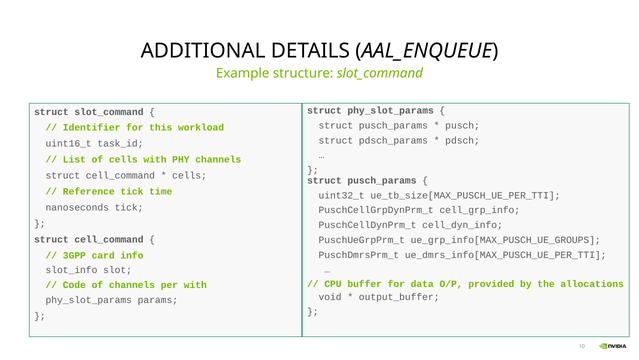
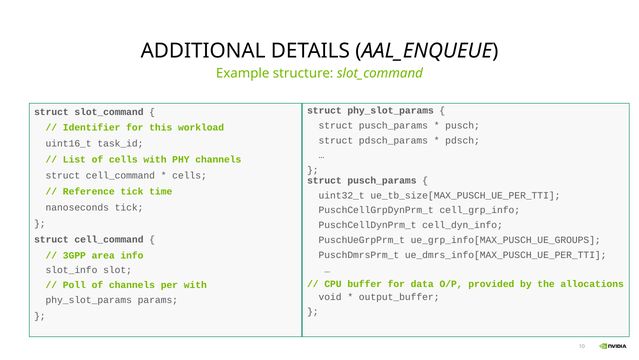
card: card -> area (103, 255)
Code: Code -> Poll (74, 285)
